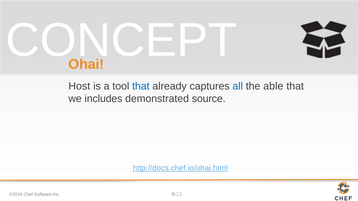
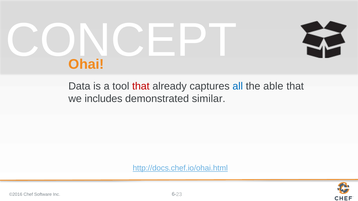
Host: Host -> Data (79, 86)
that colour: blue -> red (141, 86)
source: source -> similar (209, 99)
